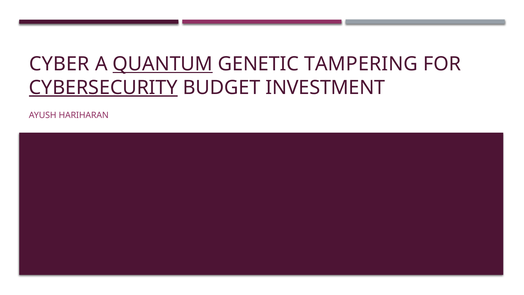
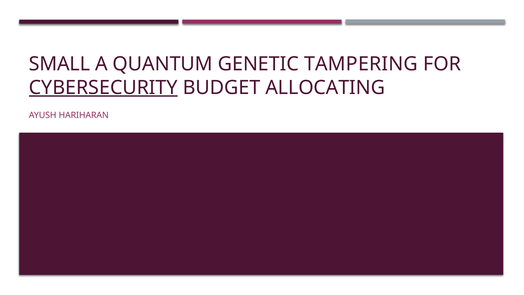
CYBER: CYBER -> SMALL (59, 64)
QUANTUM underline: present -> none (163, 64)
INVESTMENT: INVESTMENT -> ALLOCATING (325, 88)
